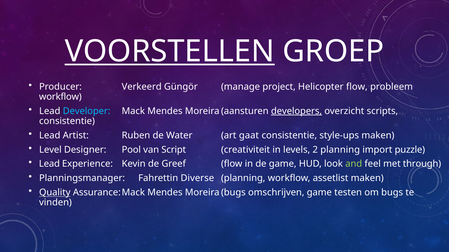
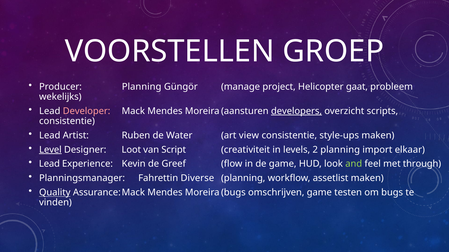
VOORSTELLEN underline: present -> none (170, 51)
Producer Verkeerd: Verkeerd -> Planning (142, 87)
Helicopter flow: flow -> gaat (357, 87)
workflow: workflow -> wekelijks (60, 97)
Developer colour: light blue -> pink (87, 111)
gaat: gaat -> view (249, 136)
Level underline: none -> present (50, 150)
Pool: Pool -> Loot (131, 150)
puzzle: puzzle -> elkaar (410, 150)
